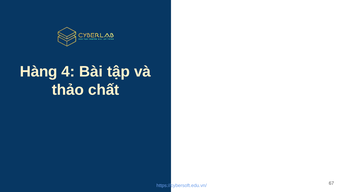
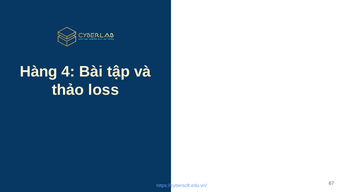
chất: chất -> loss (104, 90)
